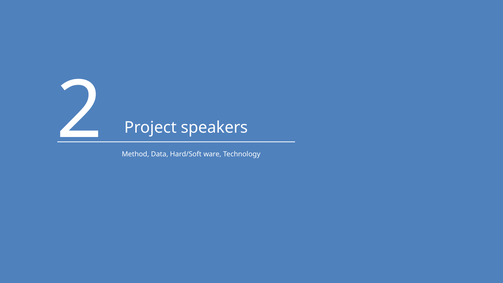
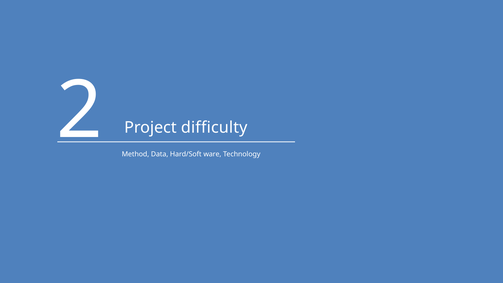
speakers: speakers -> difficulty (214, 127)
